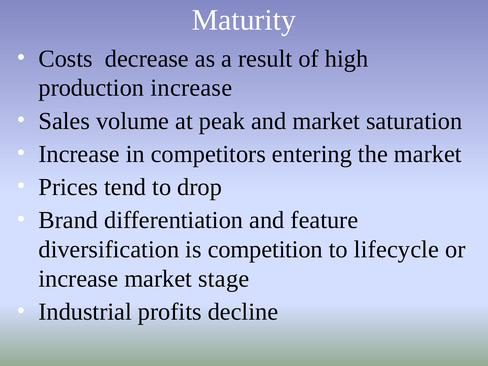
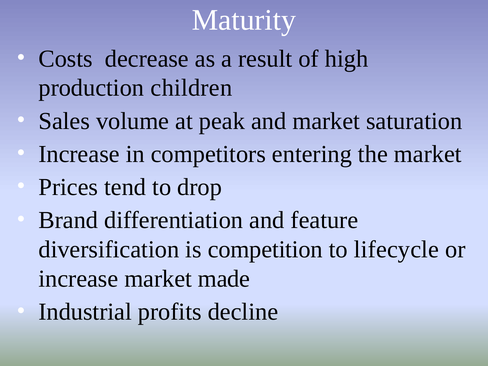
production increase: increase -> children (191, 88)
stage: stage -> made (224, 279)
